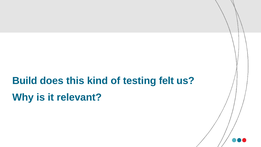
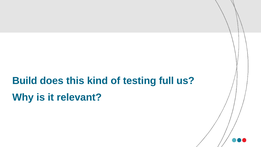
felt: felt -> full (166, 81)
